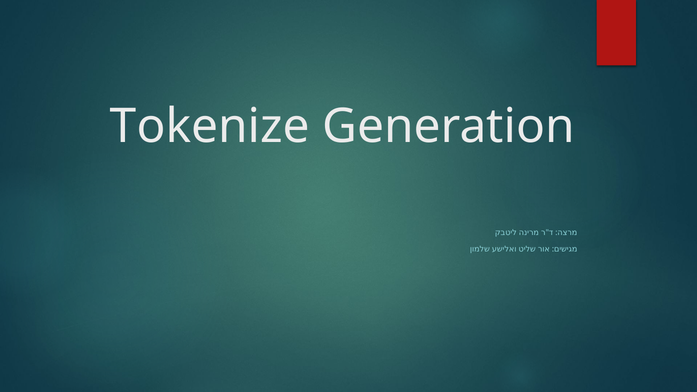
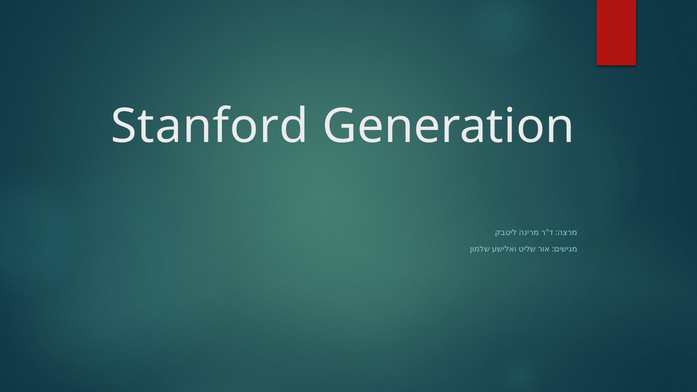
Tokenize: Tokenize -> Stanford (210, 126)
